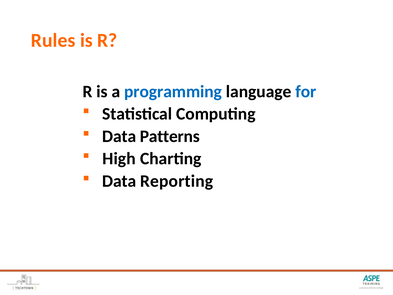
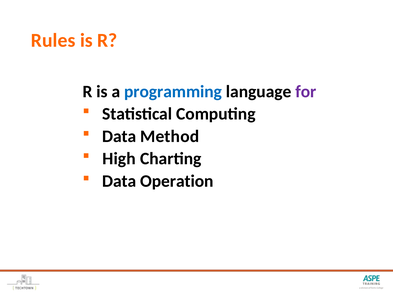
for colour: blue -> purple (306, 91)
Patterns: Patterns -> Method (170, 136)
Reporting: Reporting -> Operation (177, 181)
